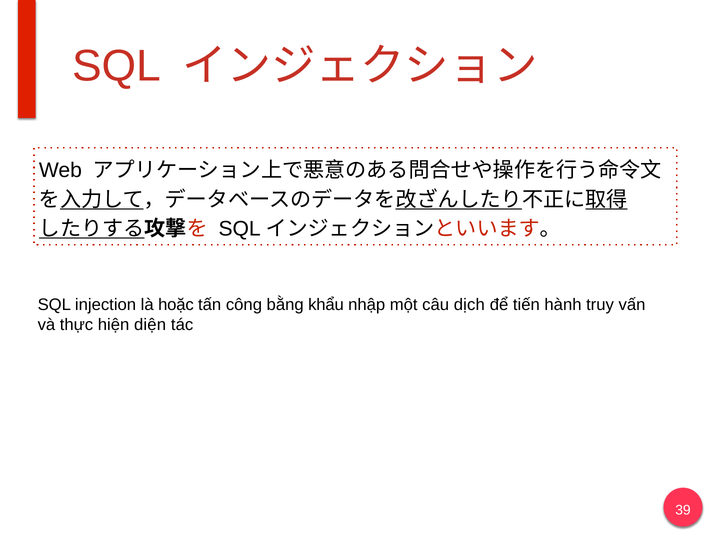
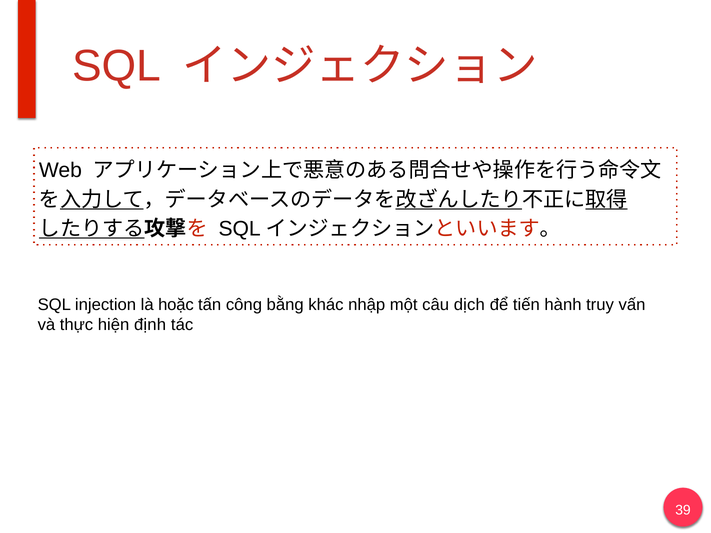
khẩu: khẩu -> khác (326, 305)
diện: diện -> định (150, 325)
